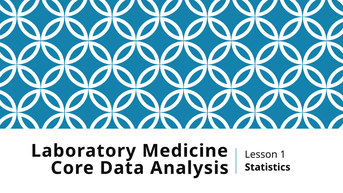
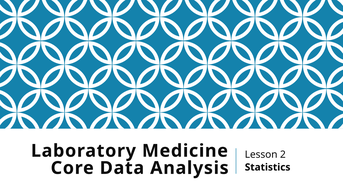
1: 1 -> 2 (283, 154)
